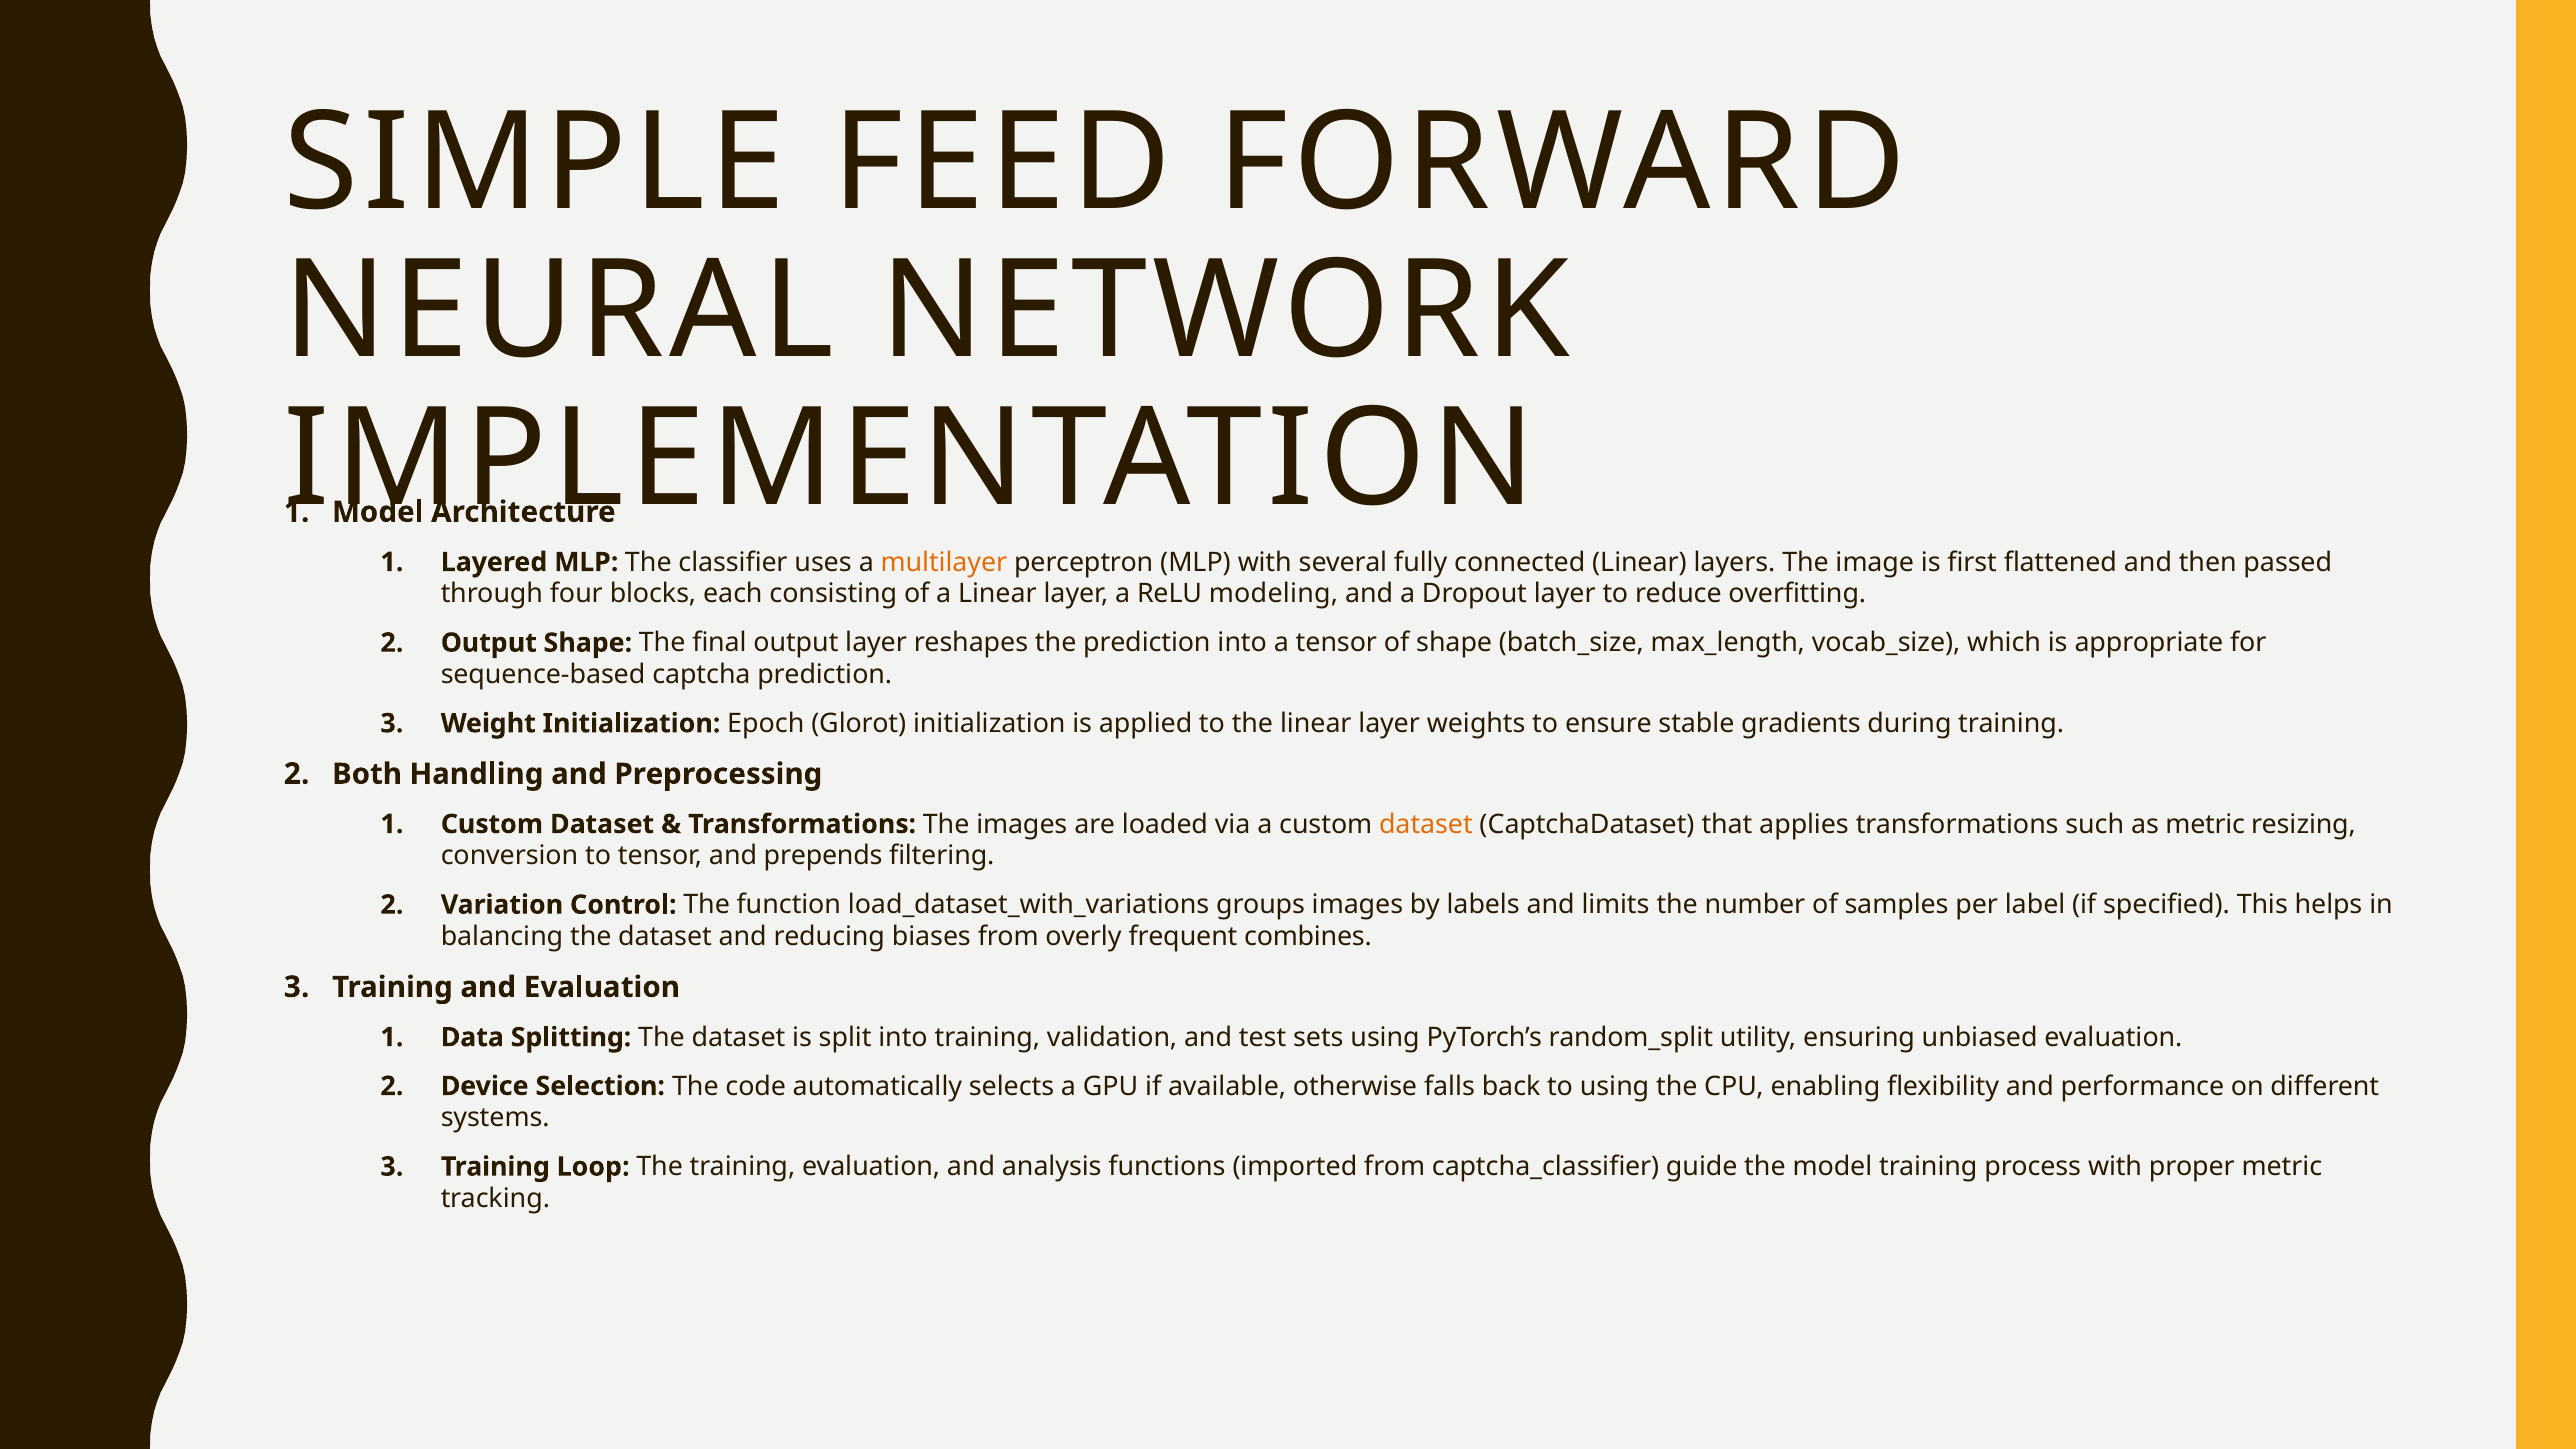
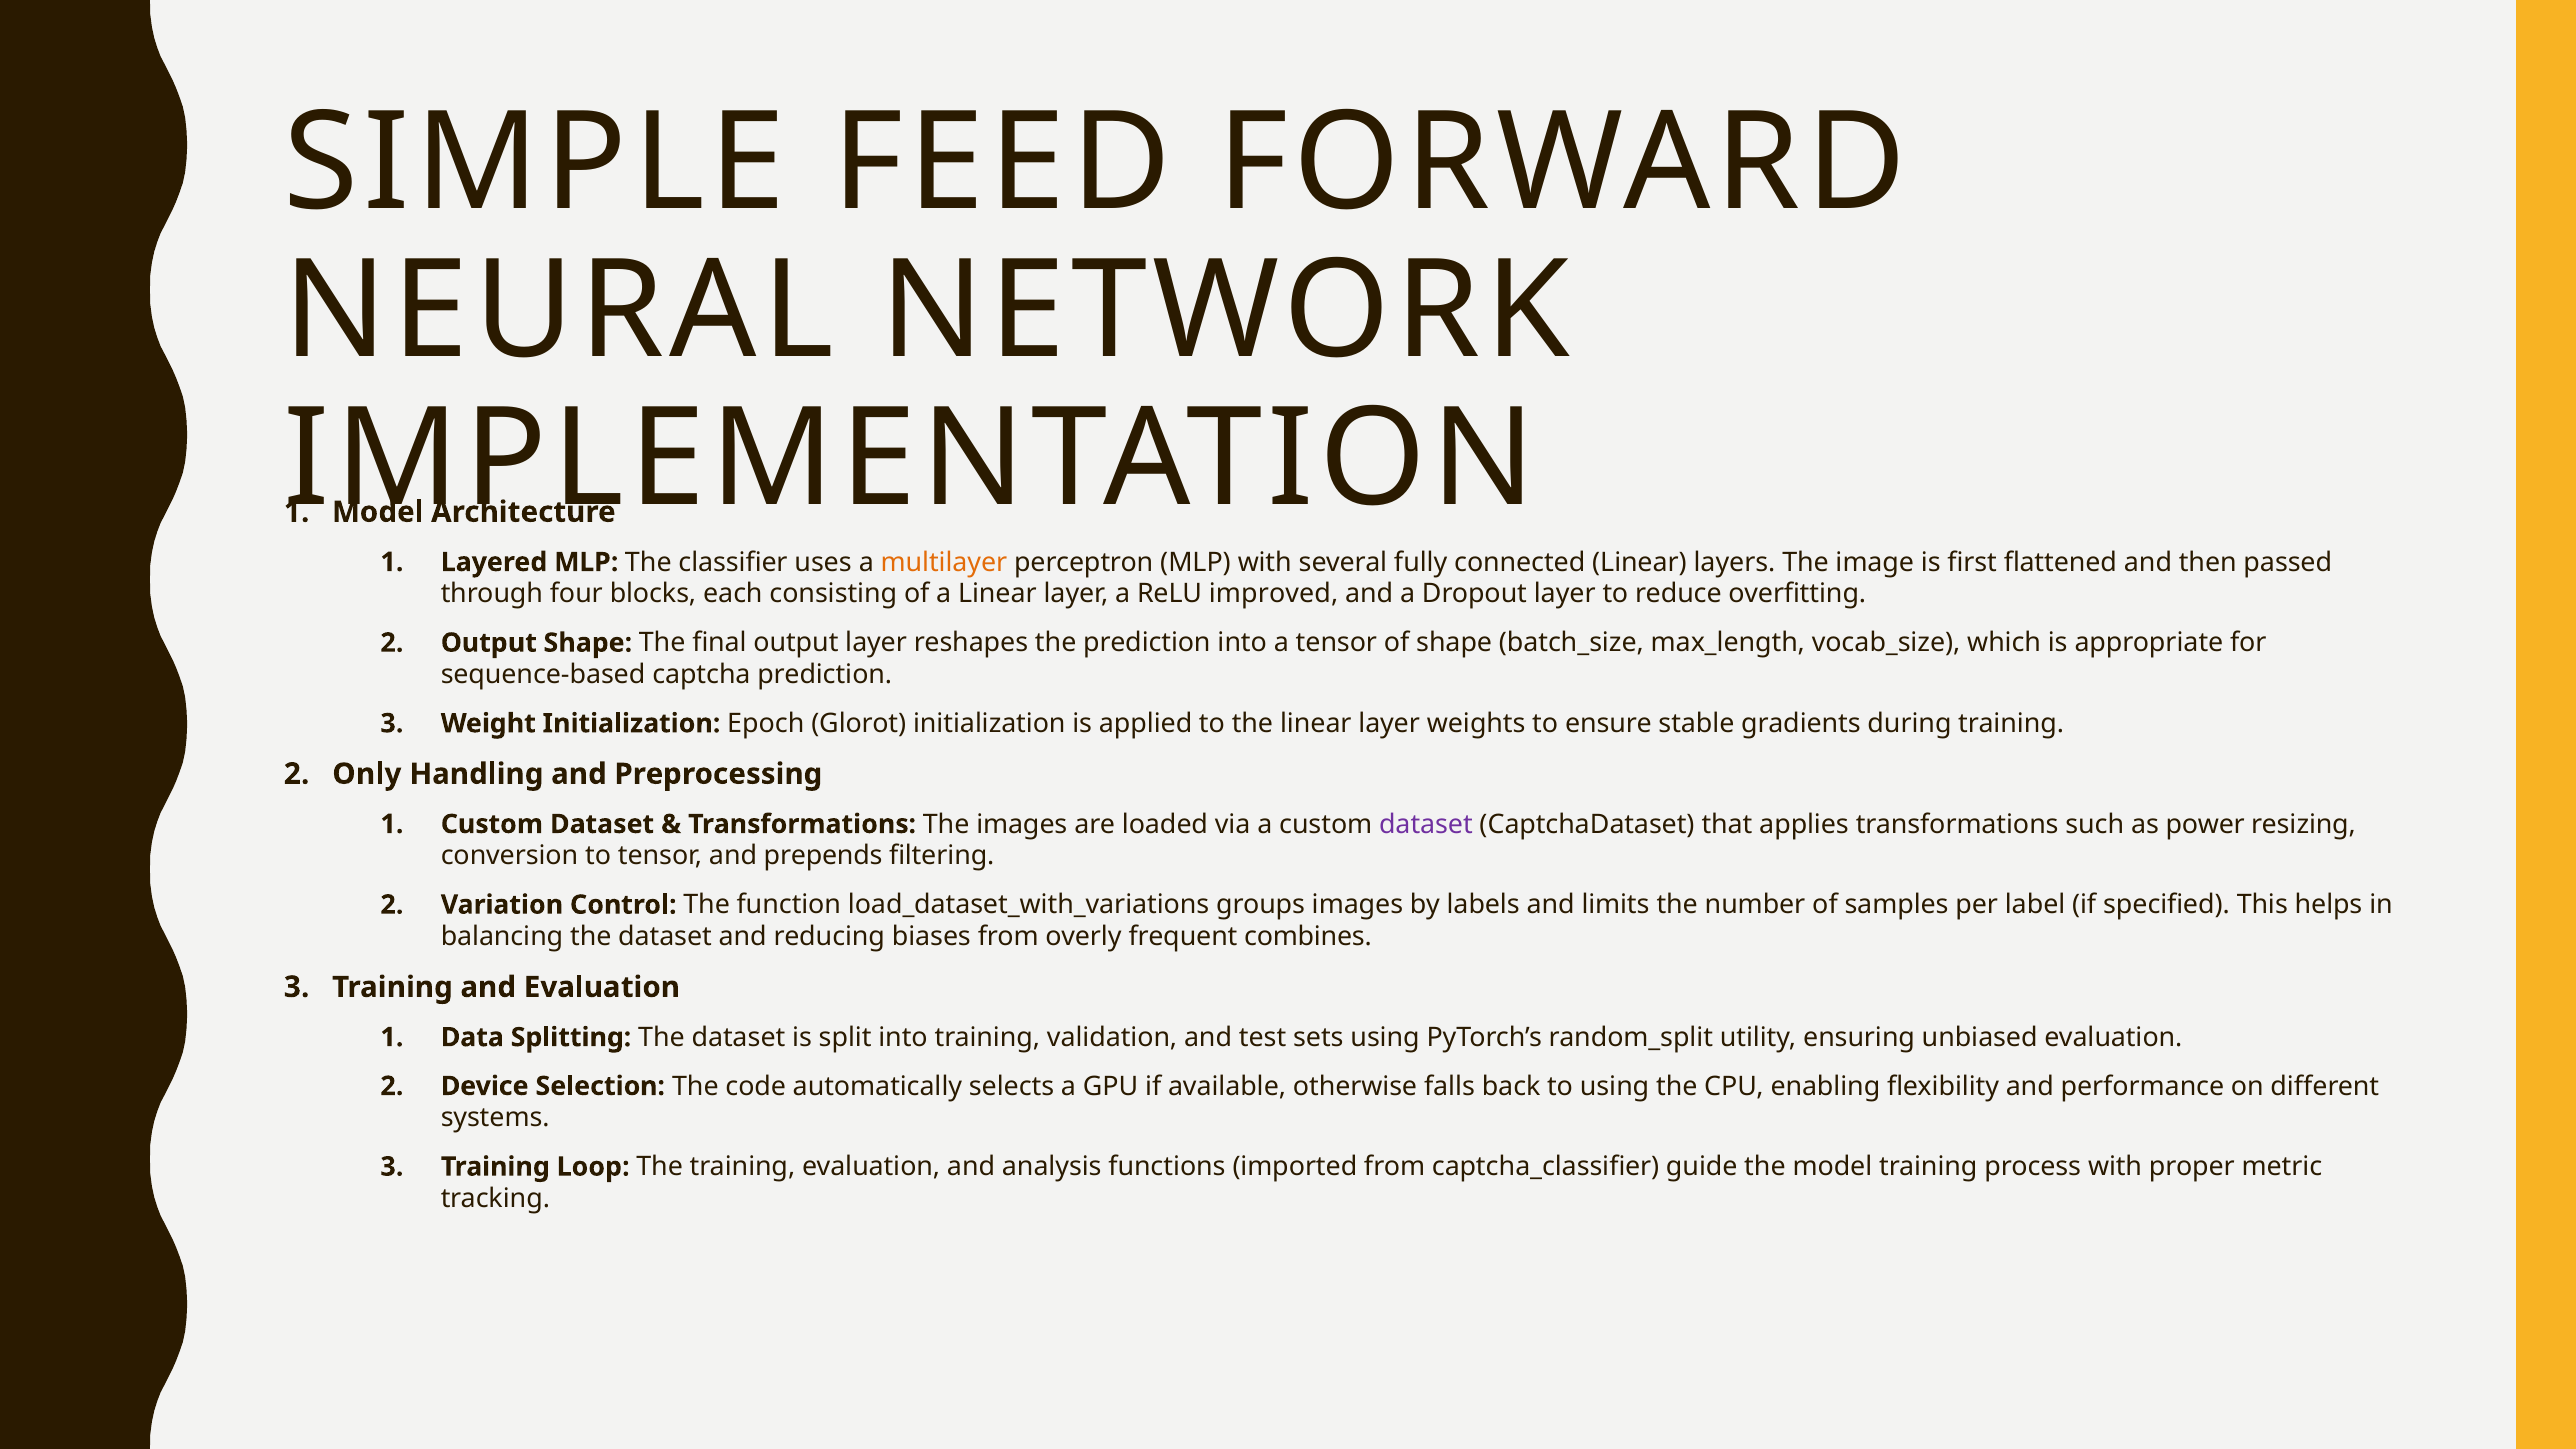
modeling: modeling -> improved (1274, 594)
Both: Both -> Only (367, 774)
dataset colour: orange -> purple (1426, 824)
as metric: metric -> power (2205, 824)
